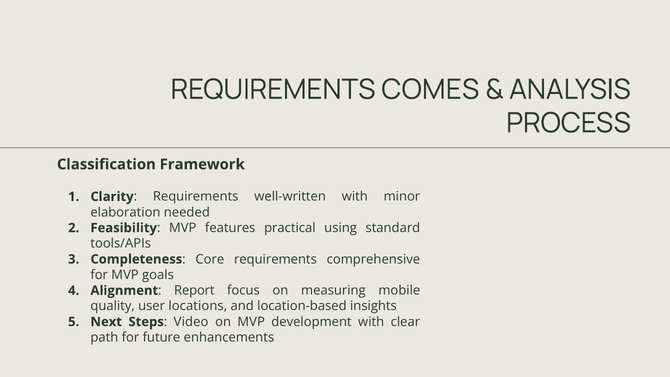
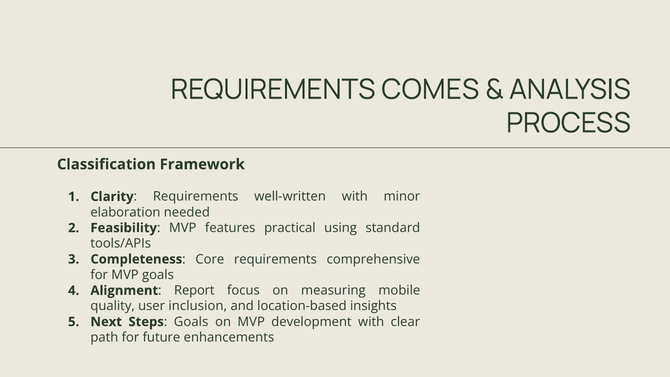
locations: locations -> inclusion (198, 306)
Steps Video: Video -> Goals (191, 322)
